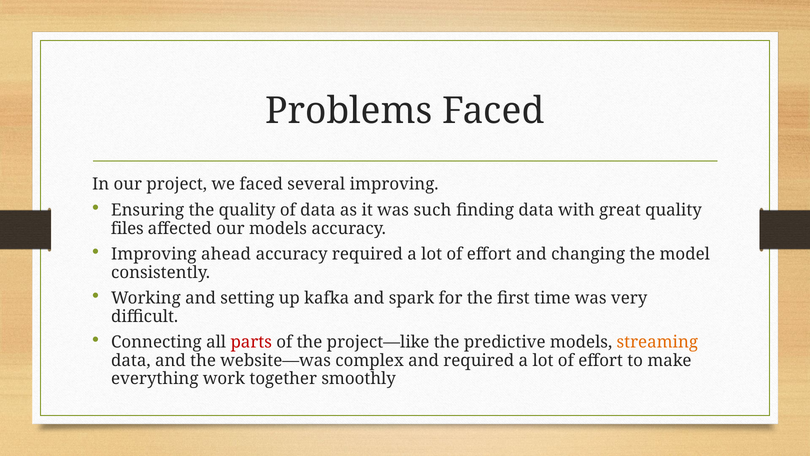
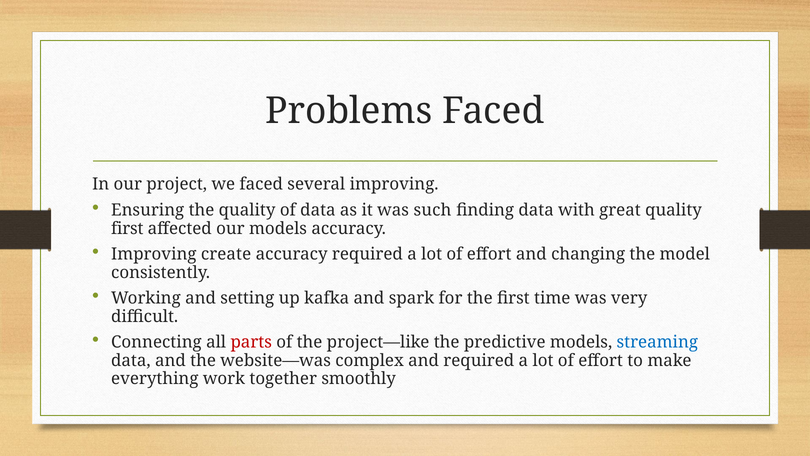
files: files -> first (127, 228)
ahead: ahead -> create (226, 254)
streaming colour: orange -> blue (657, 342)
